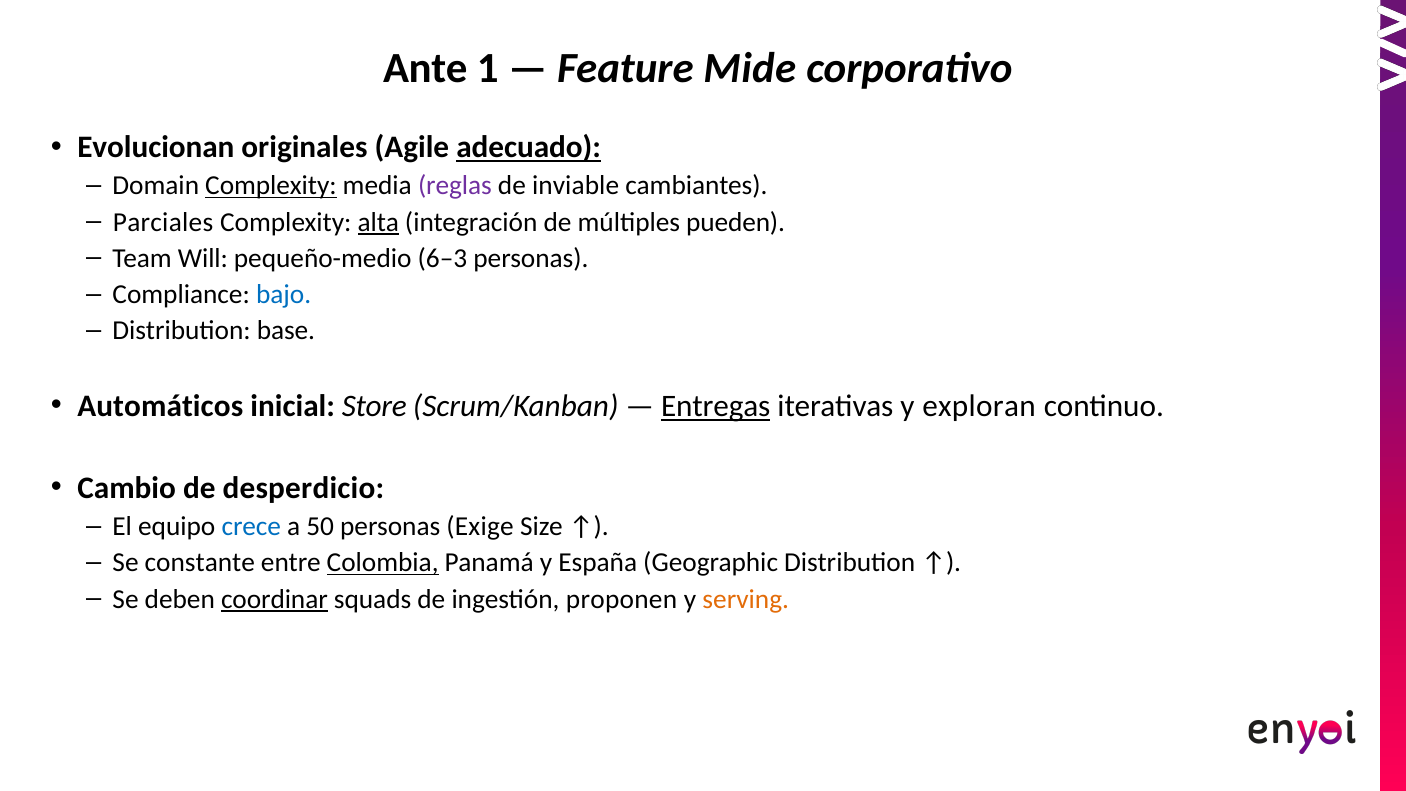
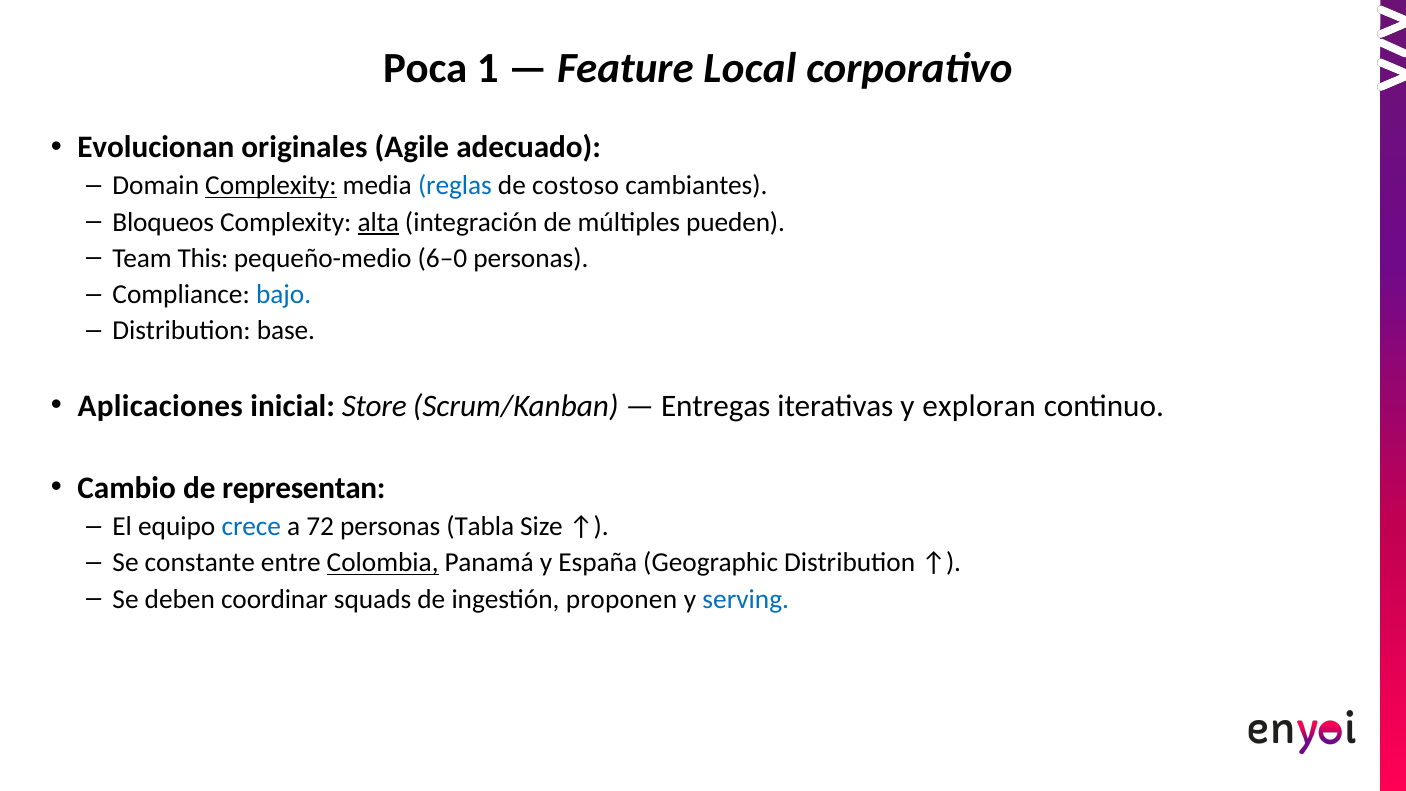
Ante: Ante -> Poca (425, 68)
Mide: Mide -> Local (750, 68)
adecuado underline: present -> none (529, 148)
reglas colour: purple -> blue (455, 186)
inviable: inviable -> costoso (575, 186)
Parciales: Parciales -> Bloqueos (163, 222)
Will: Will -> This (203, 258)
6–3: 6–3 -> 6–0 (442, 258)
Automáticos: Automáticos -> Aplicaciones (160, 406)
Entregas underline: present -> none (716, 406)
desperdicio: desperdicio -> representan (304, 488)
50: 50 -> 72 (320, 527)
Exige: Exige -> Tabla (480, 527)
coordinar underline: present -> none (274, 599)
serving colour: orange -> blue (746, 599)
